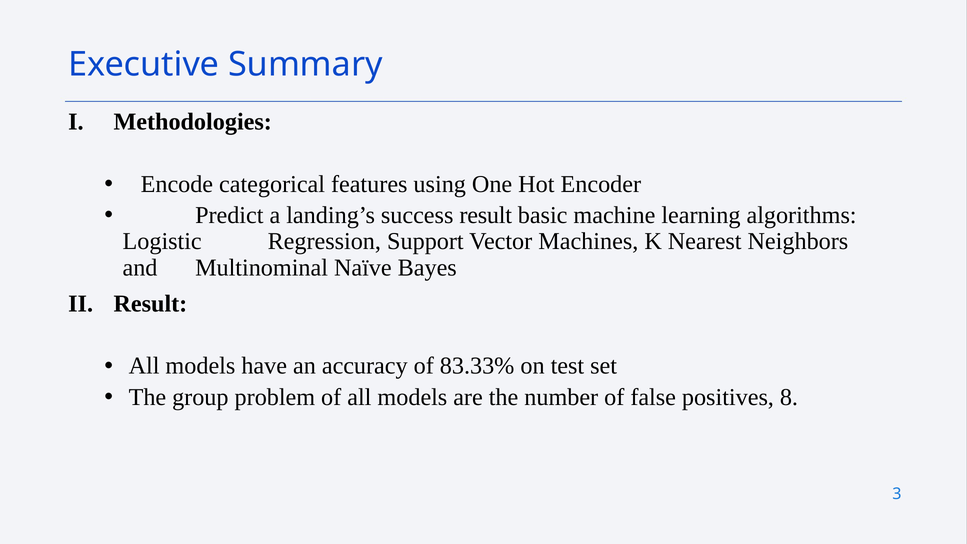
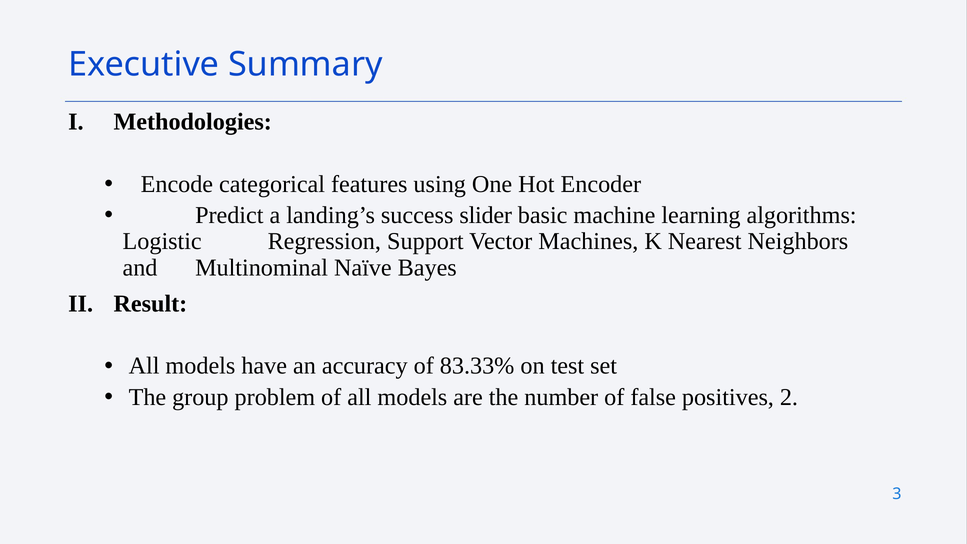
success result: result -> slider (486, 215)
8: 8 -> 2 (789, 397)
